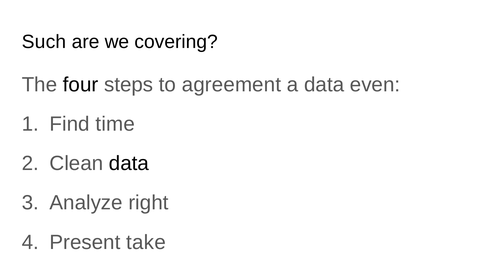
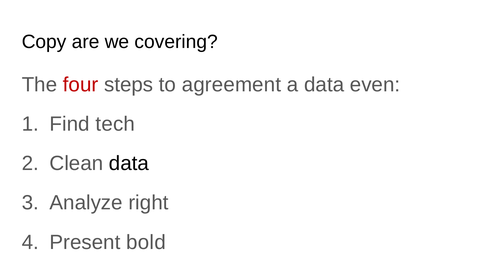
Such: Such -> Copy (44, 42)
four colour: black -> red (81, 85)
time: time -> tech (115, 124)
take: take -> bold (146, 242)
